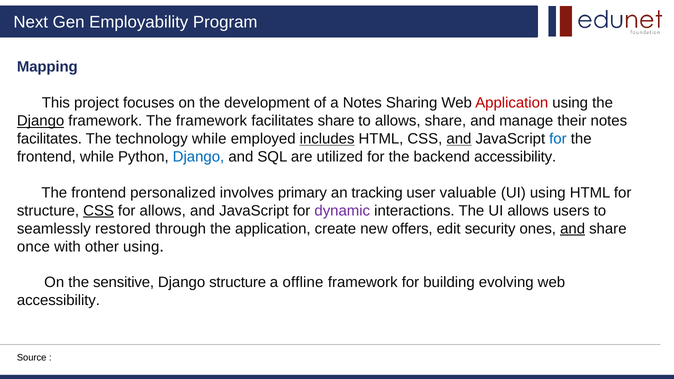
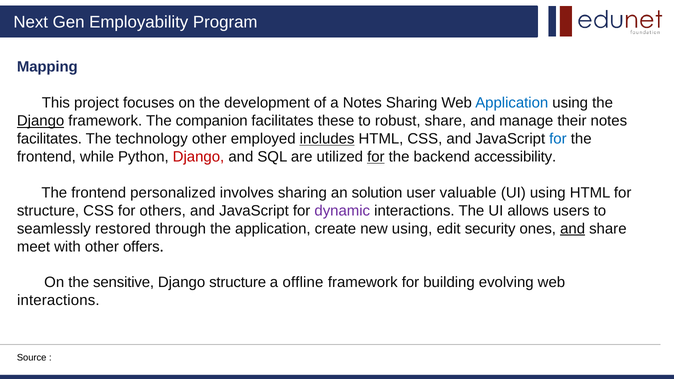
Application colour: red -> blue (512, 103)
The framework: framework -> companion (212, 121)
facilitates share: share -> these (336, 121)
to allows: allows -> robust (398, 121)
technology while: while -> other (209, 139)
and underline: present -> none (459, 139)
Django colour: blue -> red (198, 157)
for underline: none -> present (376, 157)
involves primary: primary -> sharing (302, 193)
tracking: tracking -> solution (377, 193)
CSS underline: present -> none (99, 211)
for allows: allows -> others (163, 211)
new offers: offers -> using (412, 229)
once: once -> meet (34, 247)
other using: using -> offers (141, 247)
accessibility: accessibility -> interactions (58, 301)
